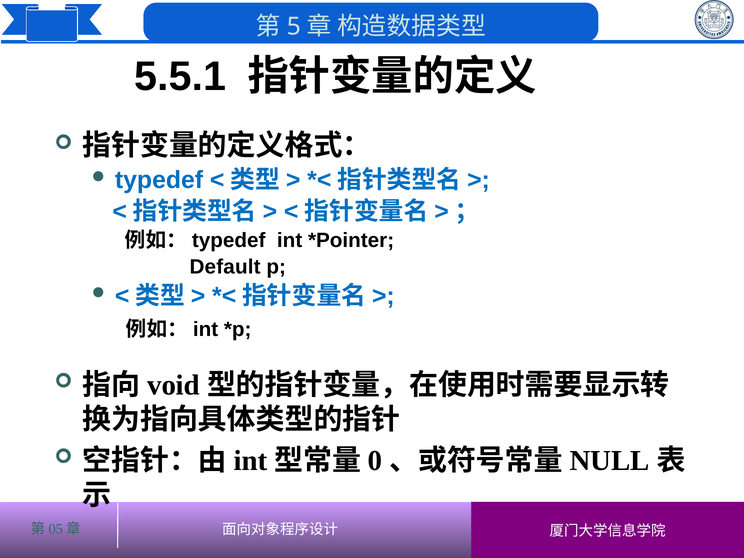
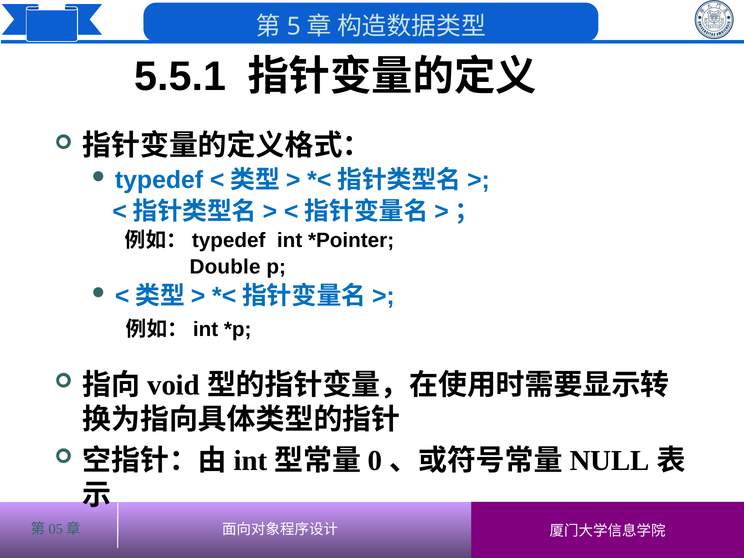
Default: Default -> Double (225, 267)
